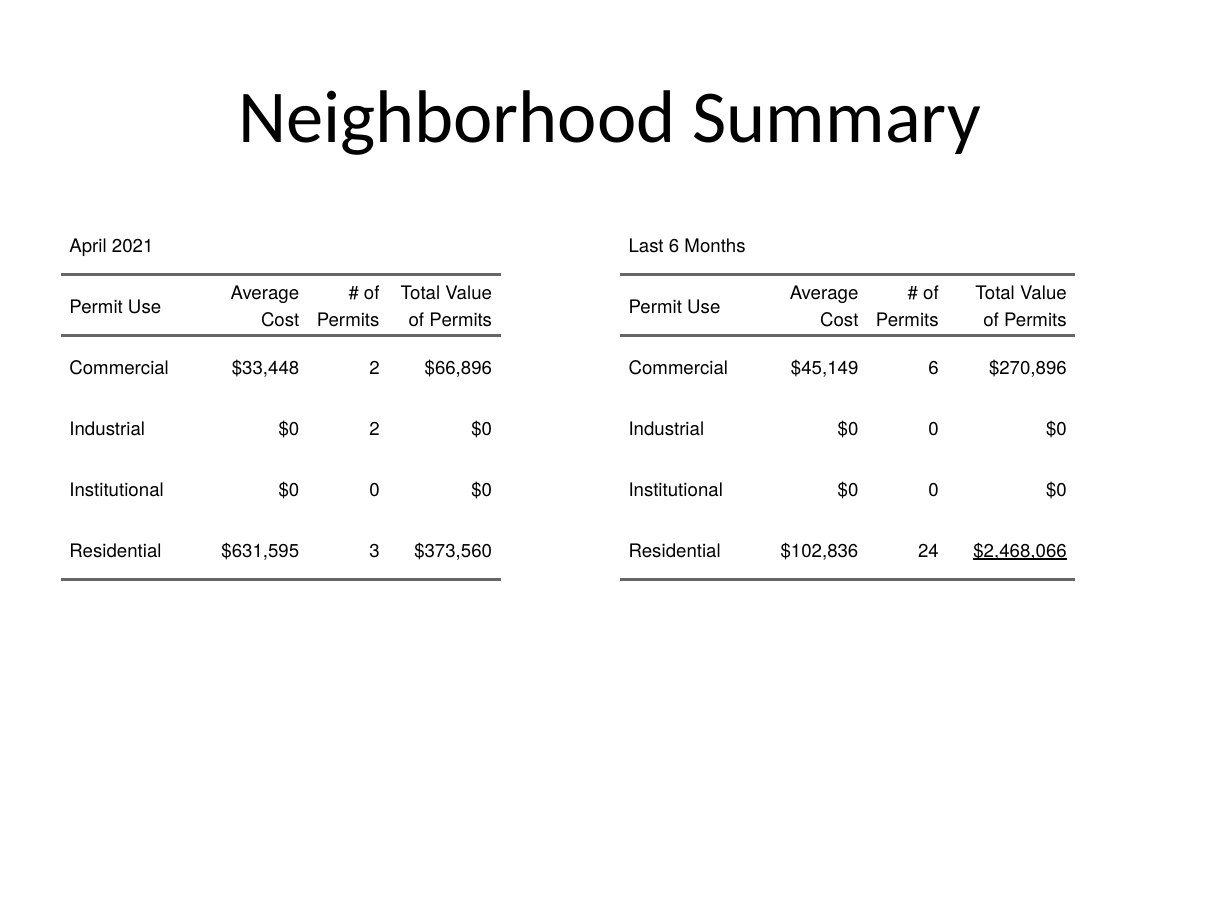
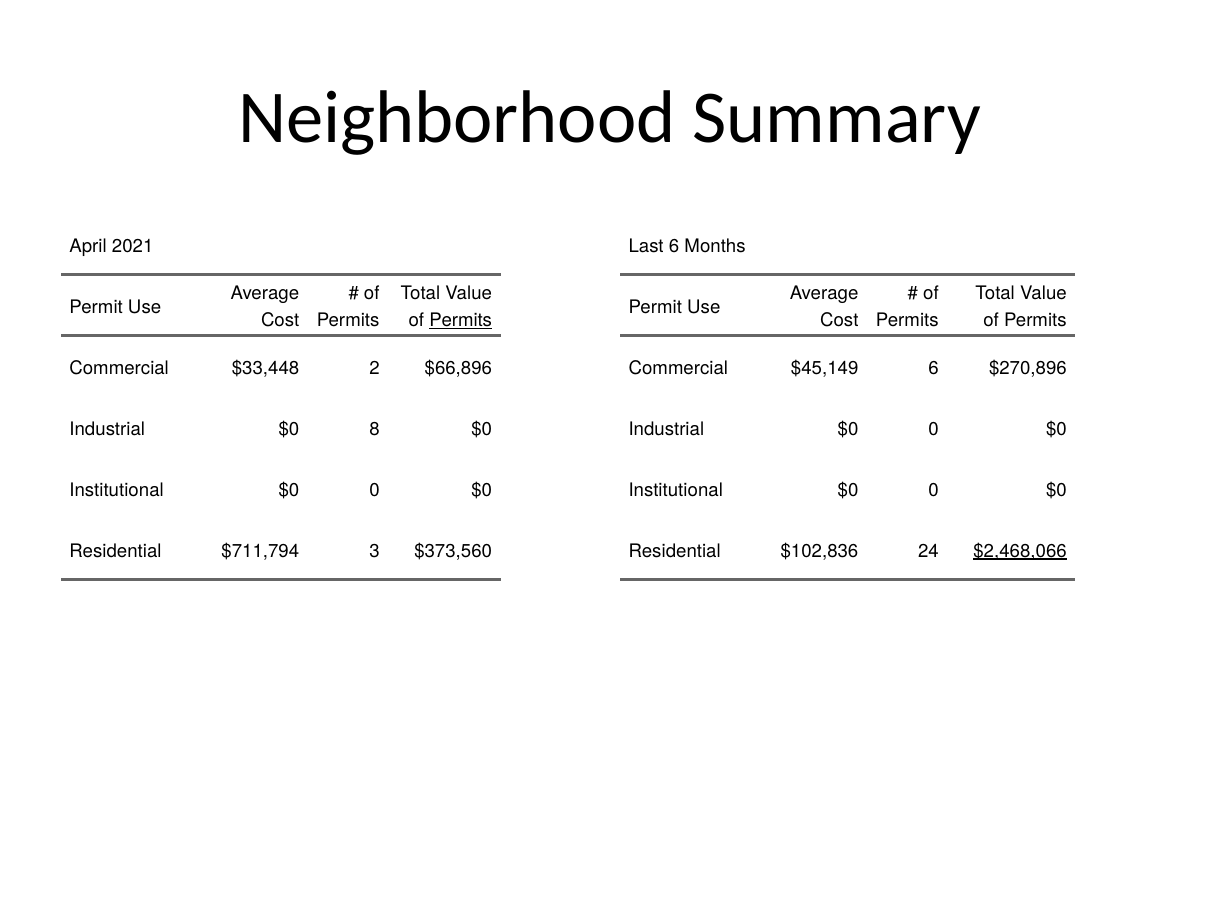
Permits underline: none -> present (461, 320)
$0 2: 2 -> 8 (374, 429)
$631,595: $631,595 -> $711,794 (260, 551)
